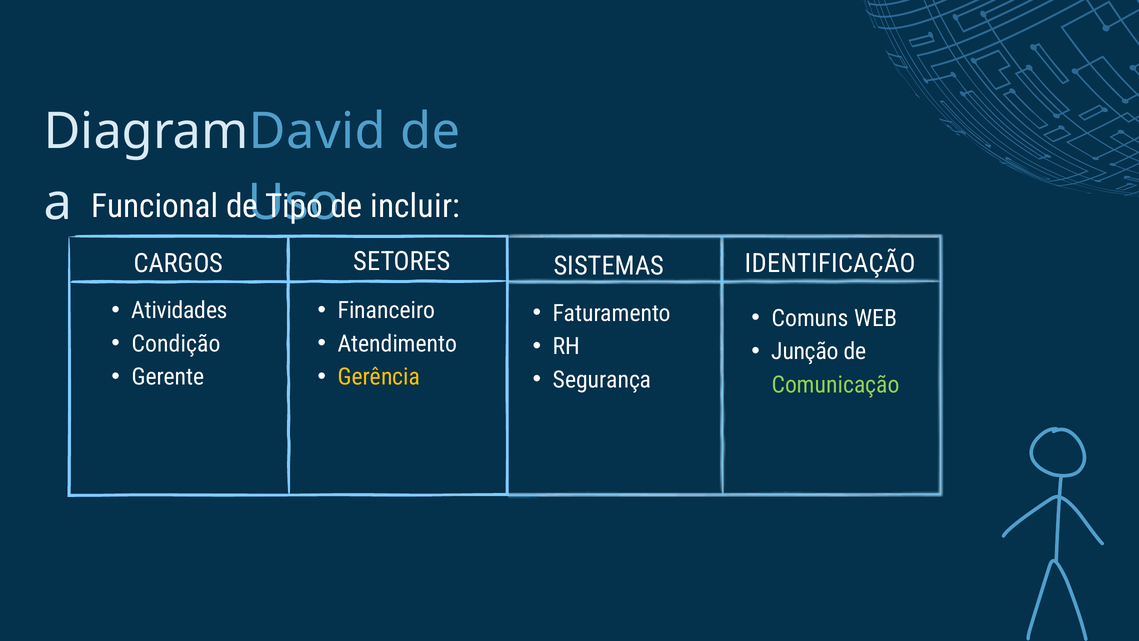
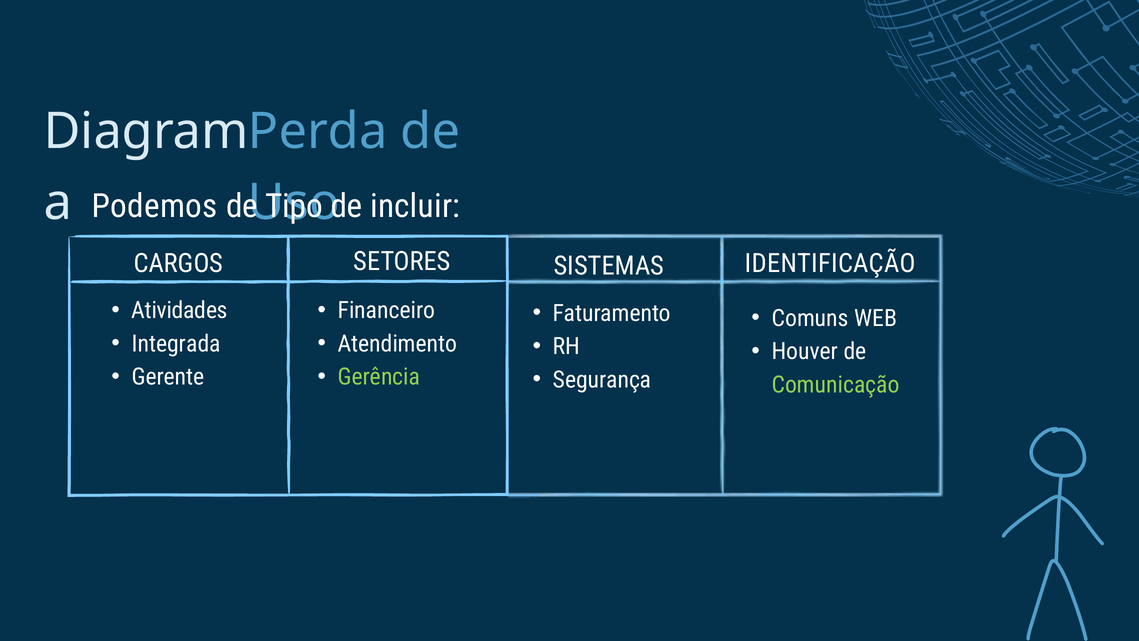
David: David -> Perda (318, 132)
Funcional: Funcional -> Podemos (155, 206)
Condição: Condição -> Integrada (176, 344)
Junção: Junção -> Houver (805, 351)
Gerência colour: yellow -> light green (379, 377)
